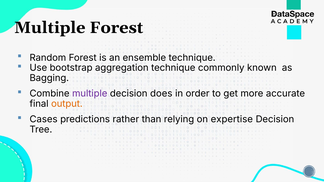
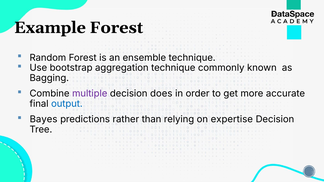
Multiple: Multiple -> Example (50, 28)
output colour: orange -> blue (67, 104)
Cases: Cases -> Bayes (44, 119)
